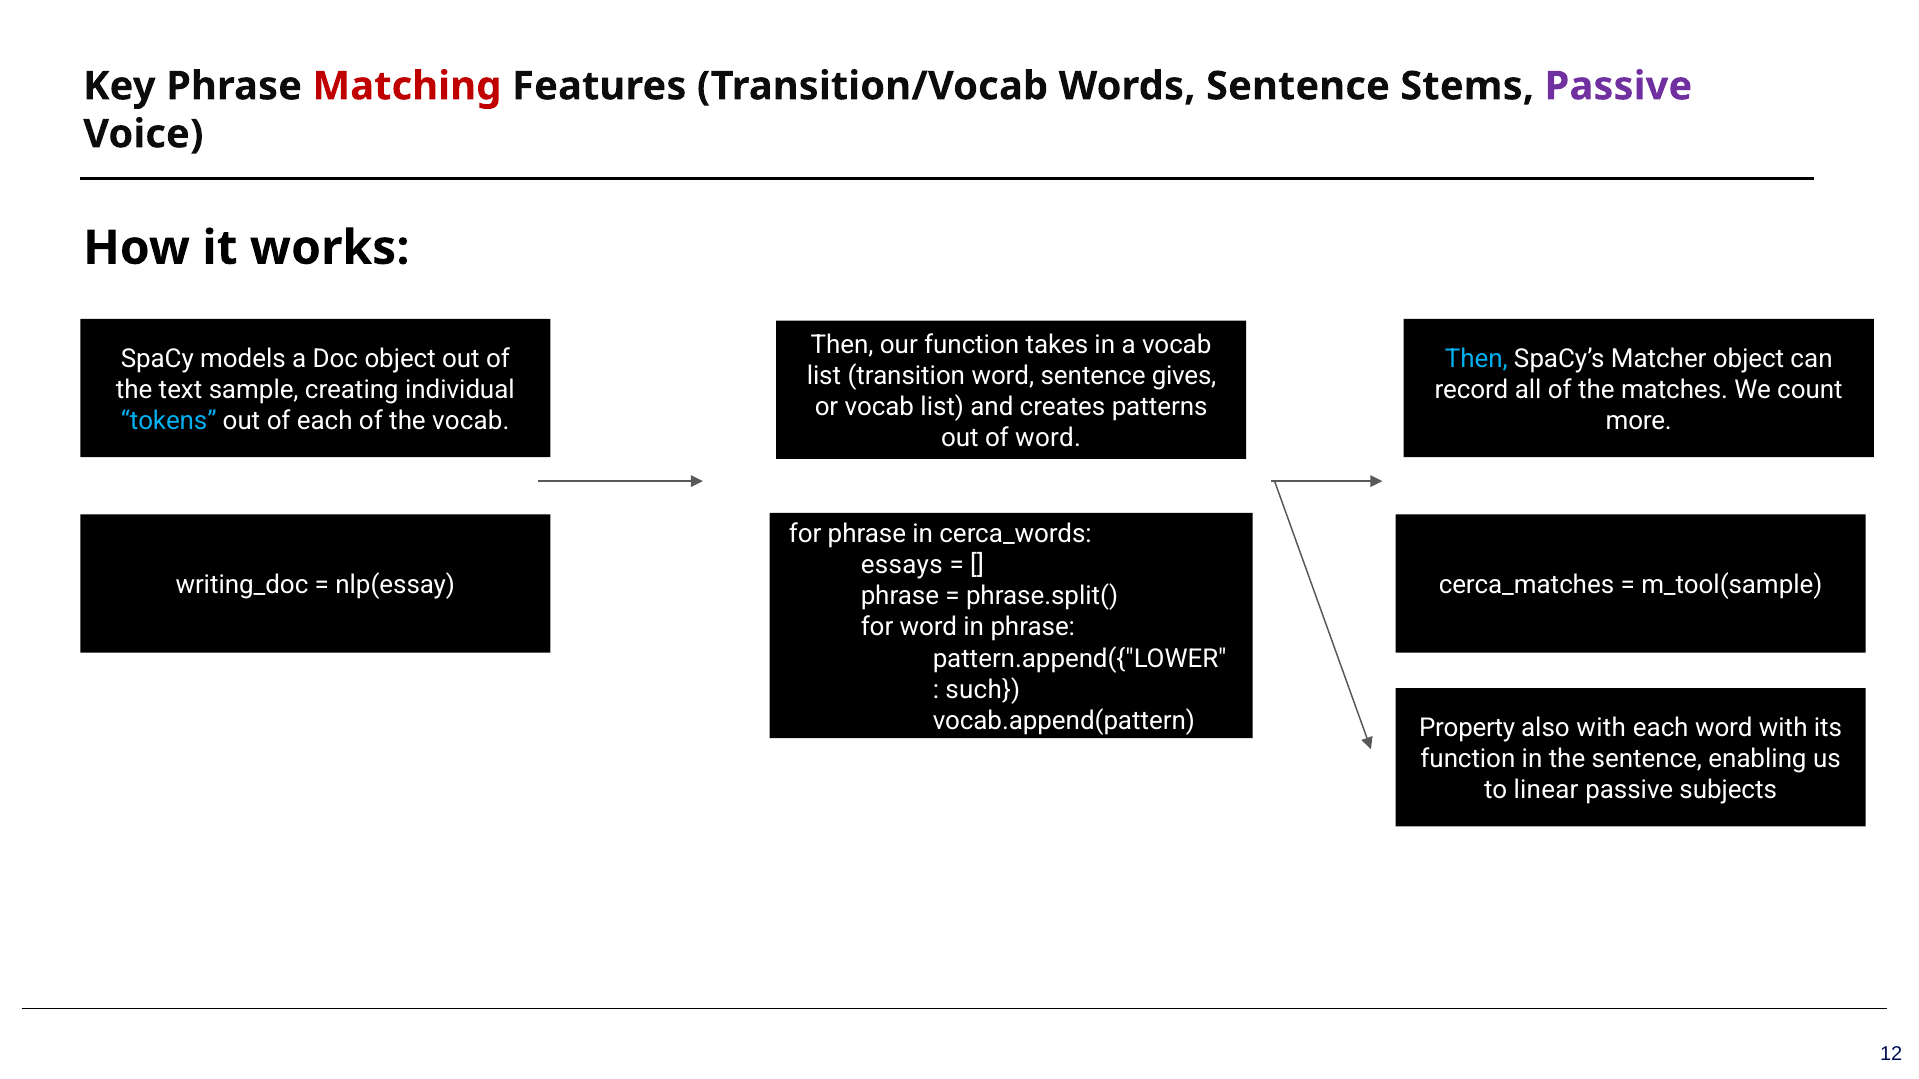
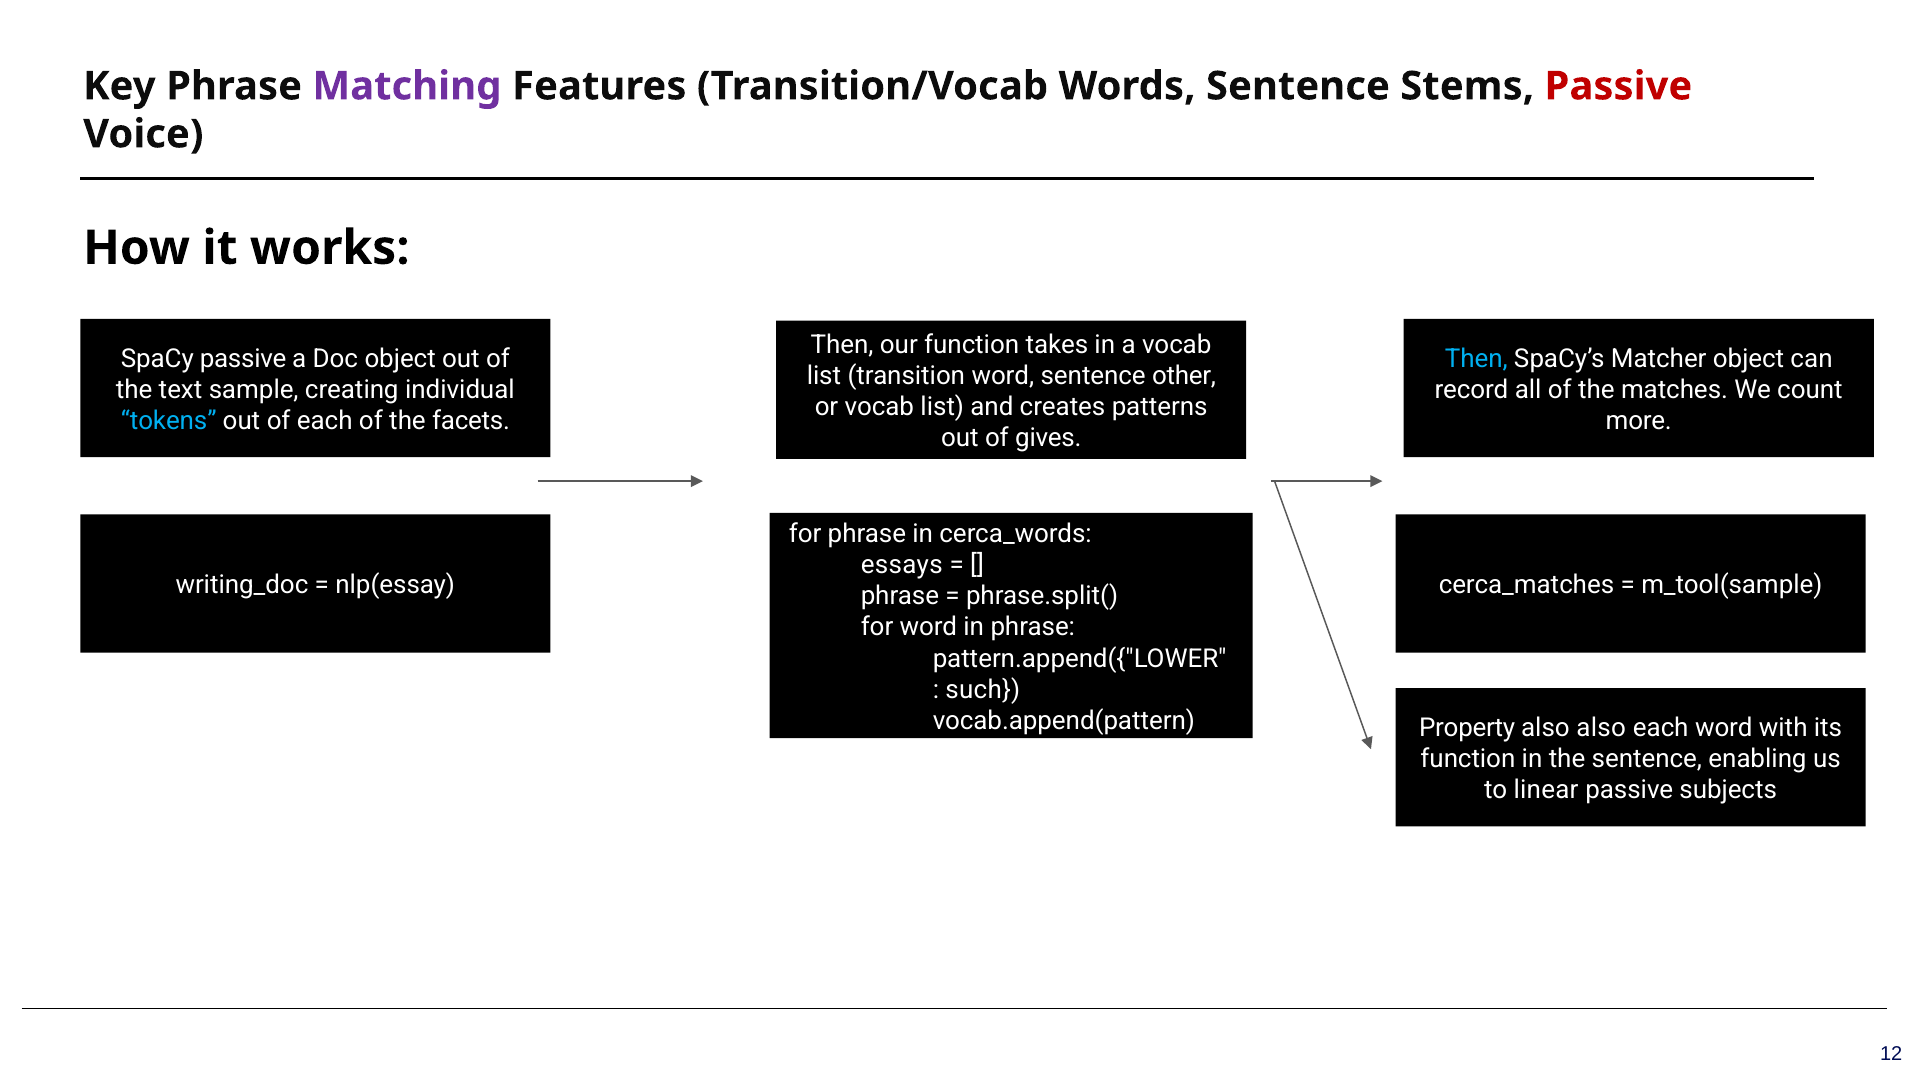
Matching colour: red -> purple (407, 86)
Passive colour: purple -> red (1618, 86)
SpaCy models: models -> passive (243, 359)
gives: gives -> other (1184, 376)
the vocab: vocab -> facets (471, 421)
of word: word -> gives (1048, 439)
also with: with -> also (1601, 728)
